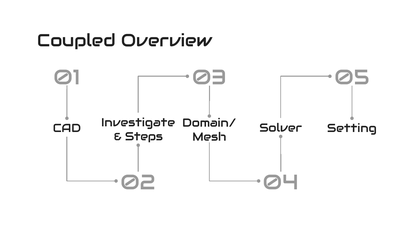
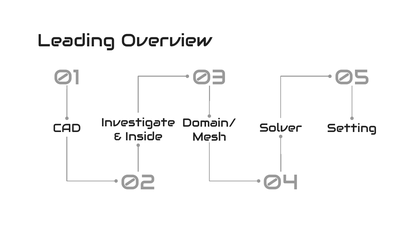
Coupled: Coupled -> Leading (76, 41)
Steps: Steps -> Inside (144, 137)
